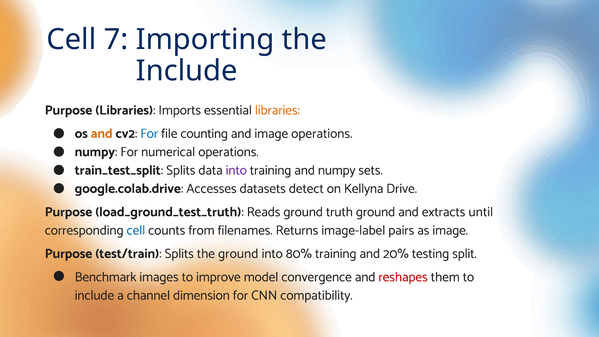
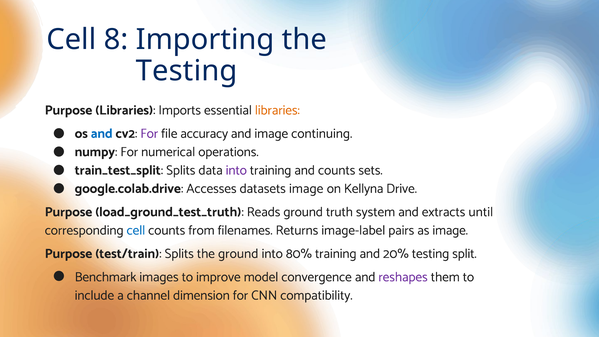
7: 7 -> 8 (116, 39)
Include: Include -> Testing (187, 71)
and colour: orange -> blue (102, 133)
For colour: blue -> purple (149, 133)
counting: counting -> accuracy (204, 133)
image operations: operations -> continuing (322, 133)
and numpy: numpy -> counts (337, 170)
datasets detect: detect -> image (306, 188)
truth ground: ground -> system (376, 212)
reshapes colour: red -> purple (403, 277)
